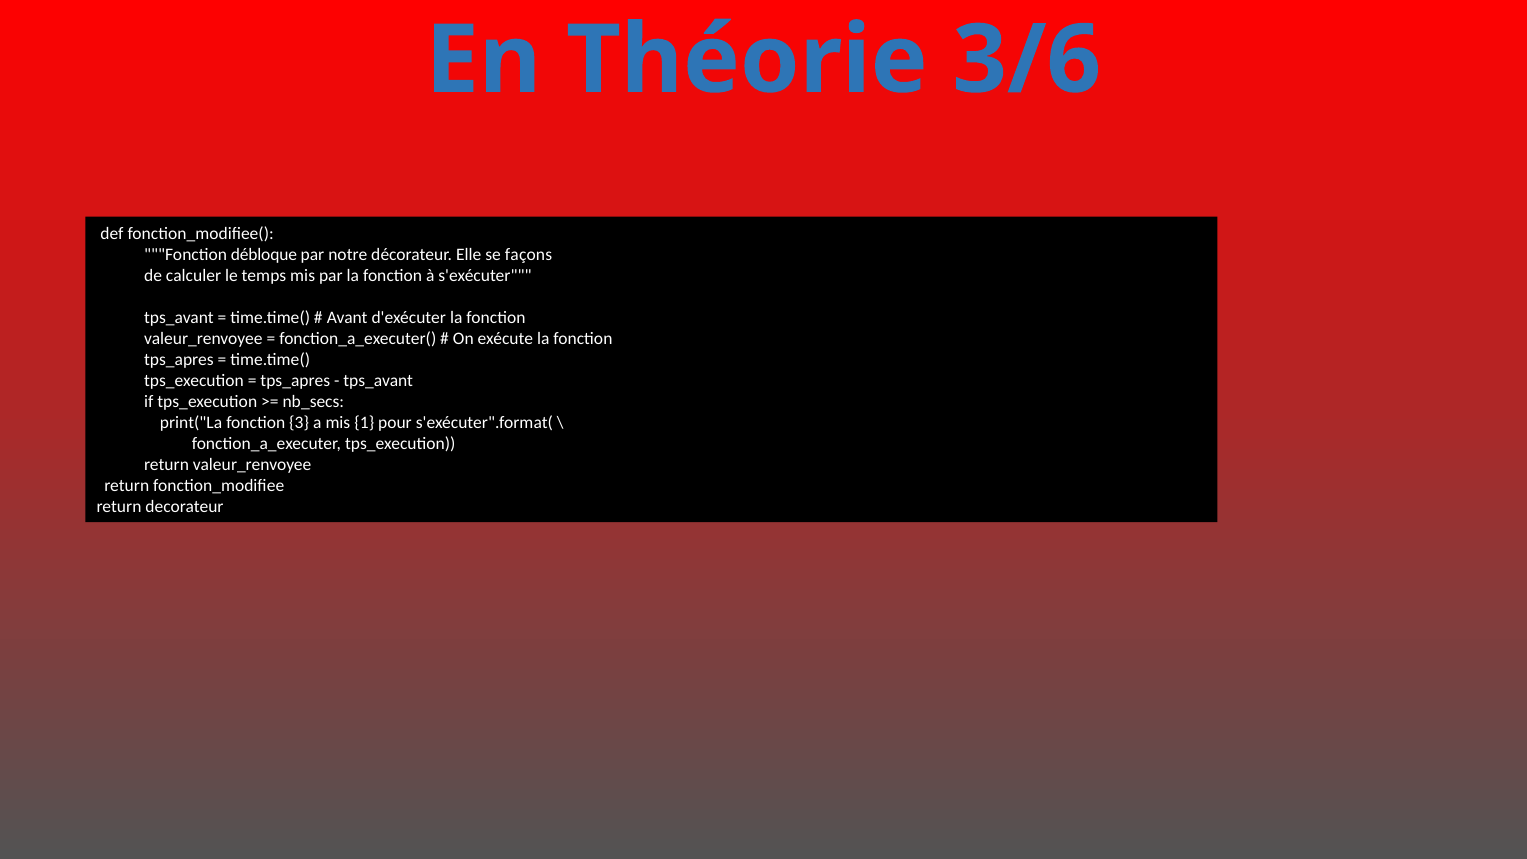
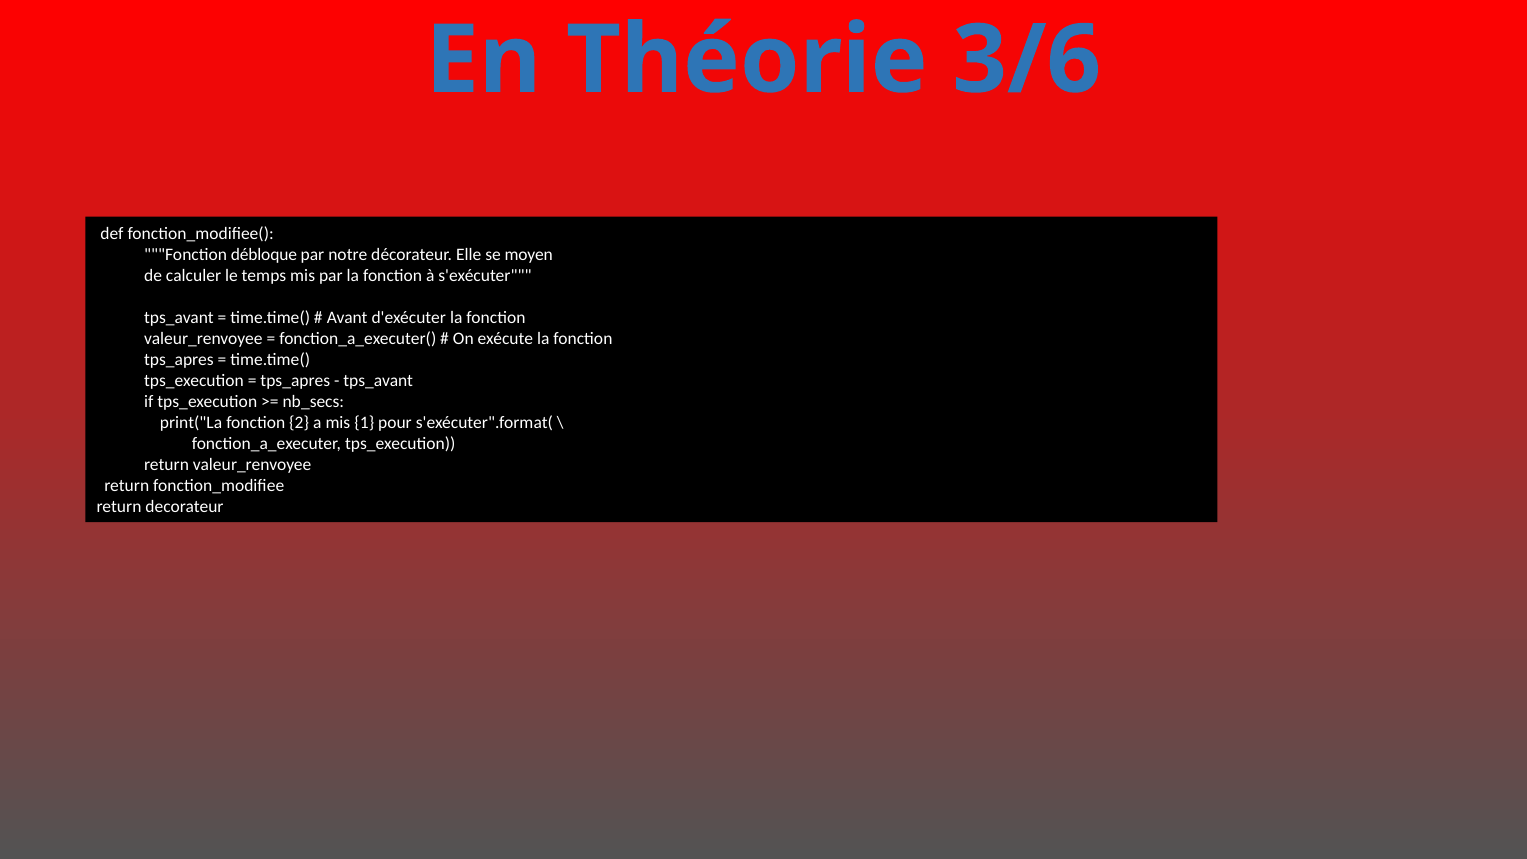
façons: façons -> moyen (529, 255)
3: 3 -> 2 (299, 423)
